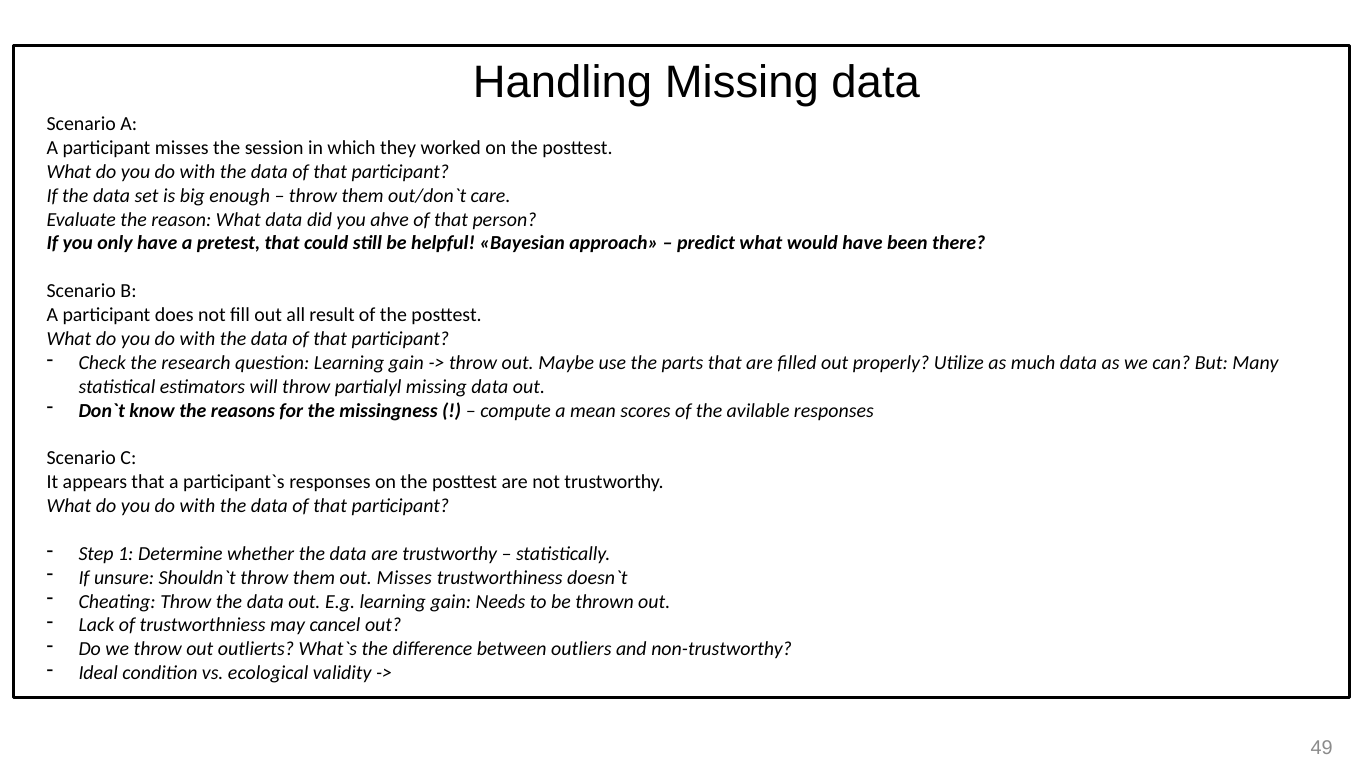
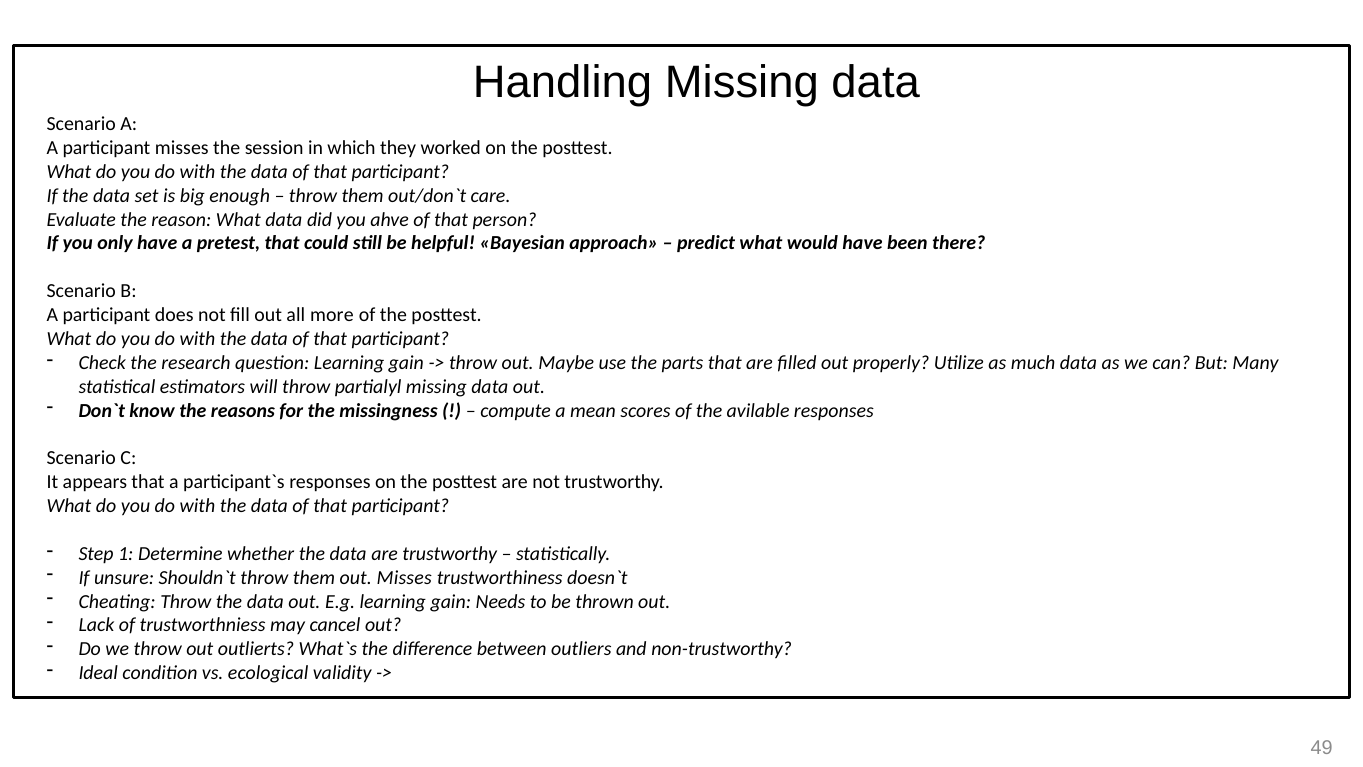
result: result -> more (332, 315)
